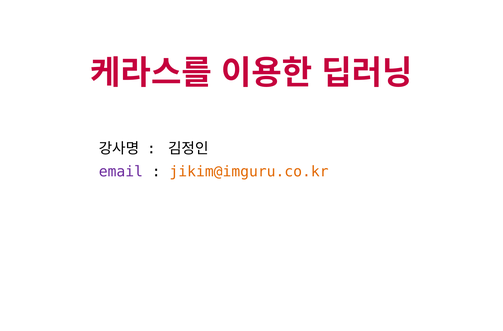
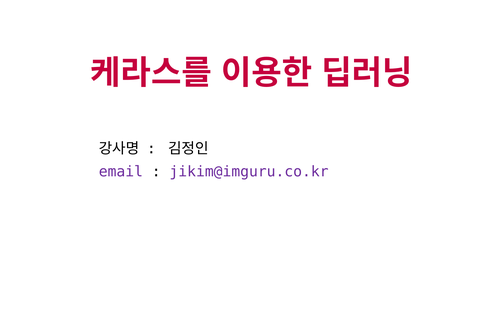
jikim@imguru.co.kr colour: orange -> purple (249, 171)
